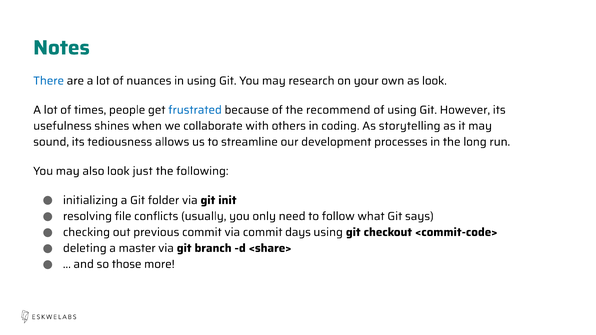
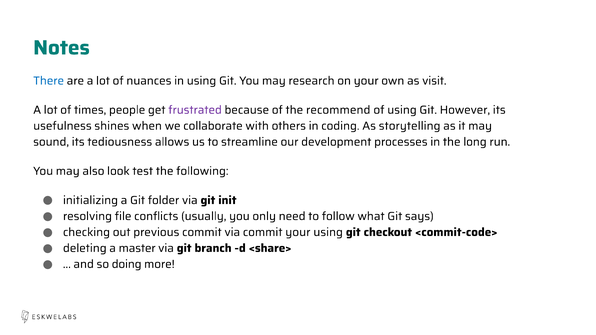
as look: look -> visit (434, 81)
frustrated colour: blue -> purple (195, 110)
just: just -> test (143, 171)
commit days: days -> your (298, 232)
those: those -> doing (127, 264)
